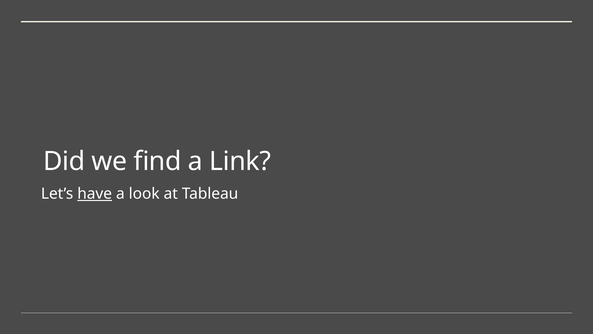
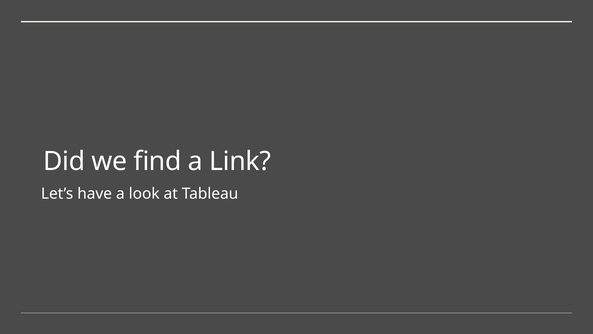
have underline: present -> none (95, 194)
